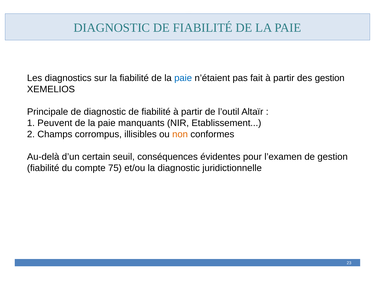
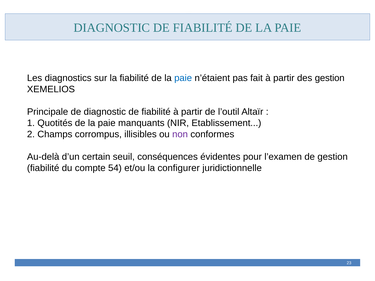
Peuvent: Peuvent -> Quotités (55, 123)
non colour: orange -> purple (180, 134)
75: 75 -> 54 (115, 168)
la diagnostic: diagnostic -> configurer (179, 168)
